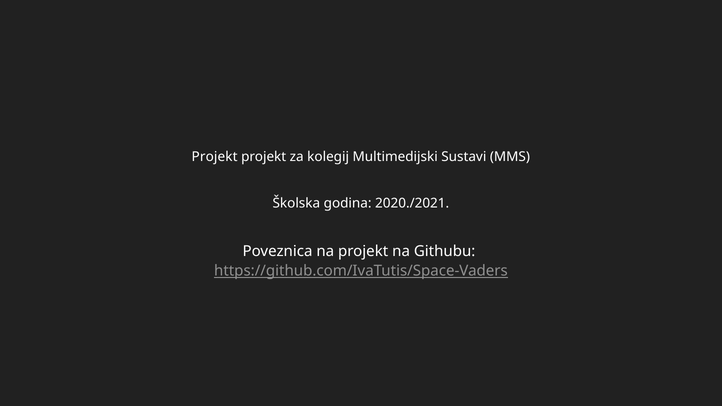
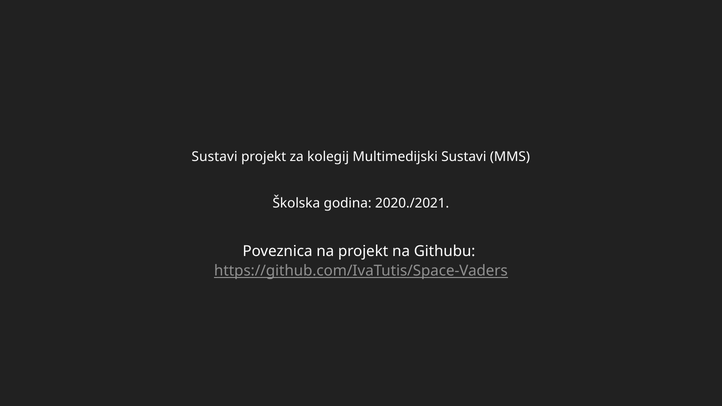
Projekt: Projekt -> Sustavi (215, 157)
